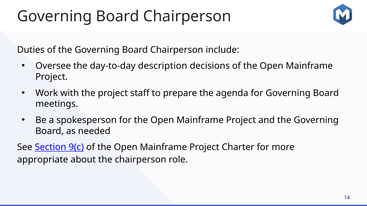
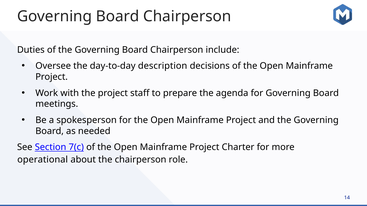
9(c: 9(c -> 7(c (76, 147)
appropriate: appropriate -> operational (43, 160)
